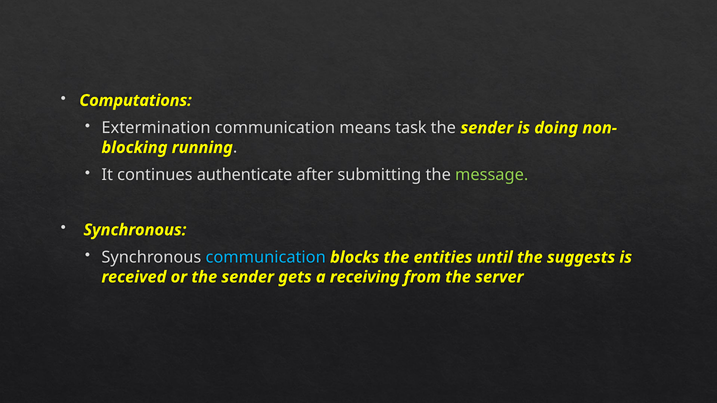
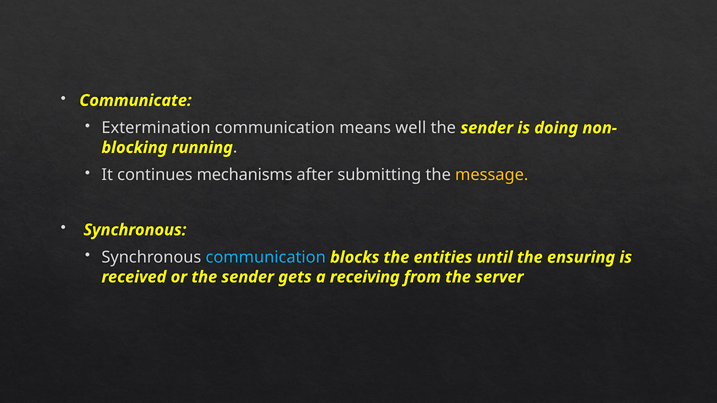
Computations: Computations -> Communicate (135, 101)
task: task -> well (411, 128)
authenticate: authenticate -> mechanisms (245, 175)
message colour: light green -> yellow (492, 175)
suggests: suggests -> ensuring (581, 258)
